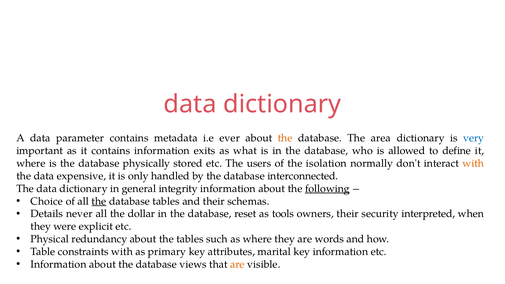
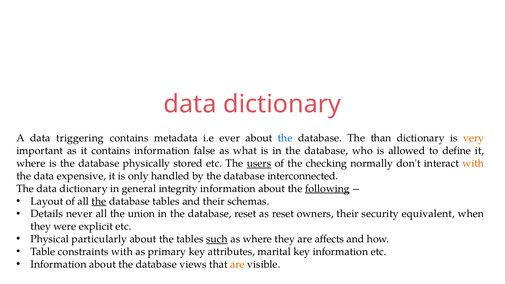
parameter: parameter -> triggering (80, 138)
the colour: orange -> blue (285, 138)
area: area -> than (381, 138)
very colour: blue -> orange (474, 138)
exits: exits -> false (205, 151)
users underline: none -> present (259, 163)
isolation: isolation -> checking (326, 163)
Choice: Choice -> Layout (47, 201)
dollar: dollar -> union (141, 214)
as tools: tools -> reset (283, 214)
interpreted: interpreted -> equivalent (428, 214)
redundancy: redundancy -> particularly (99, 239)
such underline: none -> present (217, 239)
words: words -> affects (329, 239)
